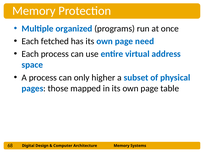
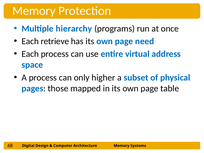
organized: organized -> hierarchy (74, 29)
fetched: fetched -> retrieve (55, 41)
